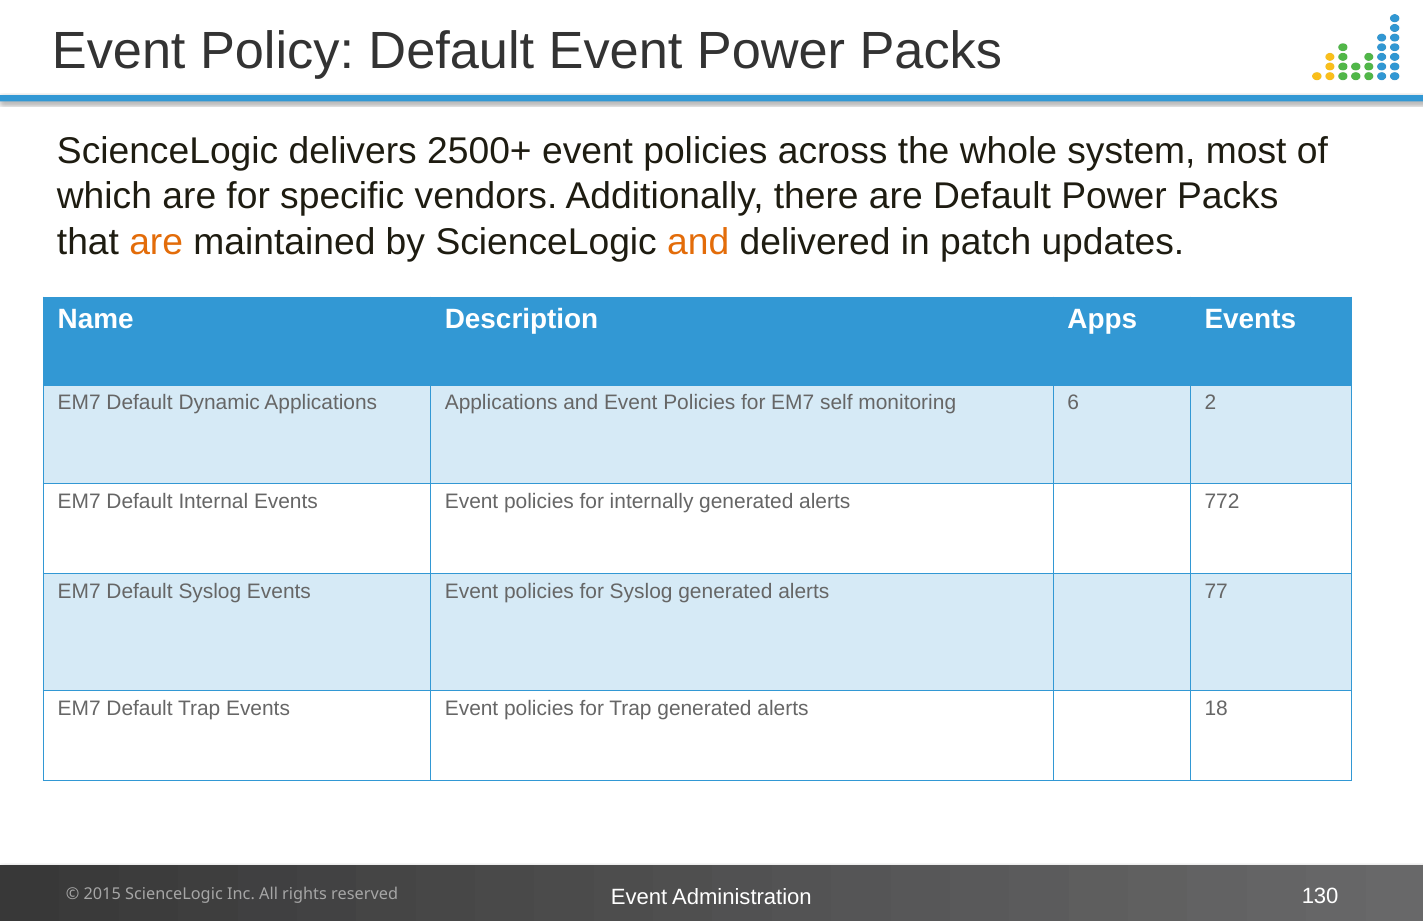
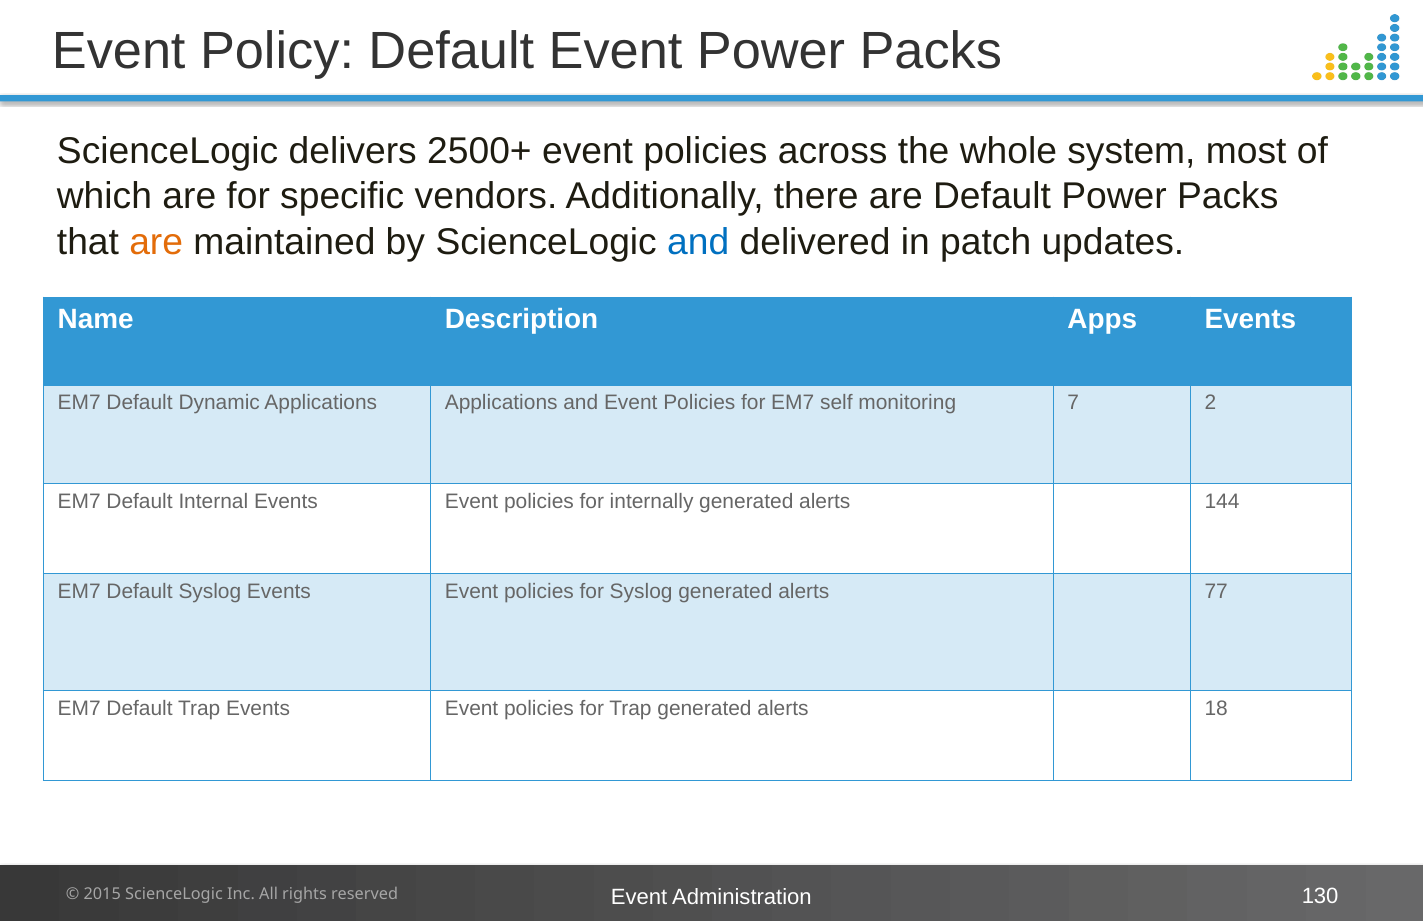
and colour: orange -> blue (698, 242)
6: 6 -> 7 (1073, 403)
772: 772 -> 144 (1222, 501)
